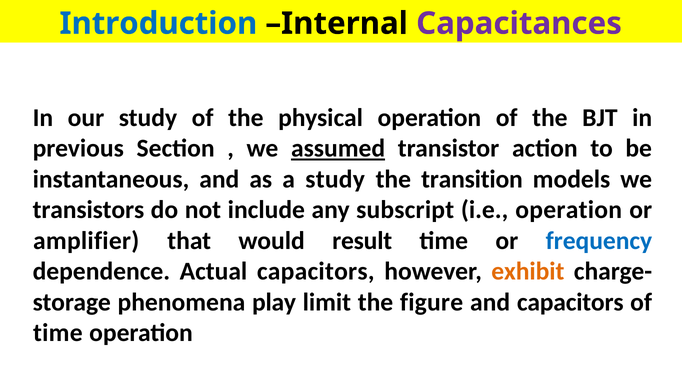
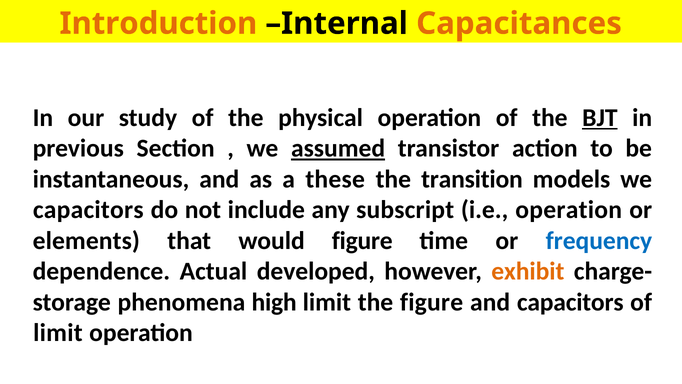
Introduction colour: blue -> orange (158, 23)
Capacitances colour: purple -> orange (519, 23)
BJT underline: none -> present (600, 118)
a study: study -> these (335, 179)
transistors: transistors -> capacitors (88, 210)
amplifier: amplifier -> elements (86, 240)
would result: result -> figure (362, 240)
Actual capacitors: capacitors -> developed (316, 271)
play: play -> high (274, 302)
time: time -> limit (58, 332)
